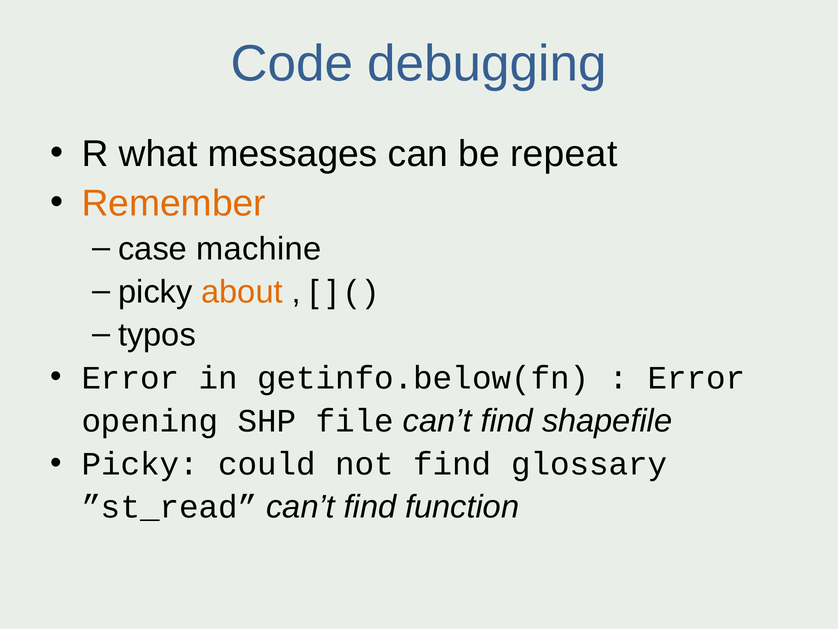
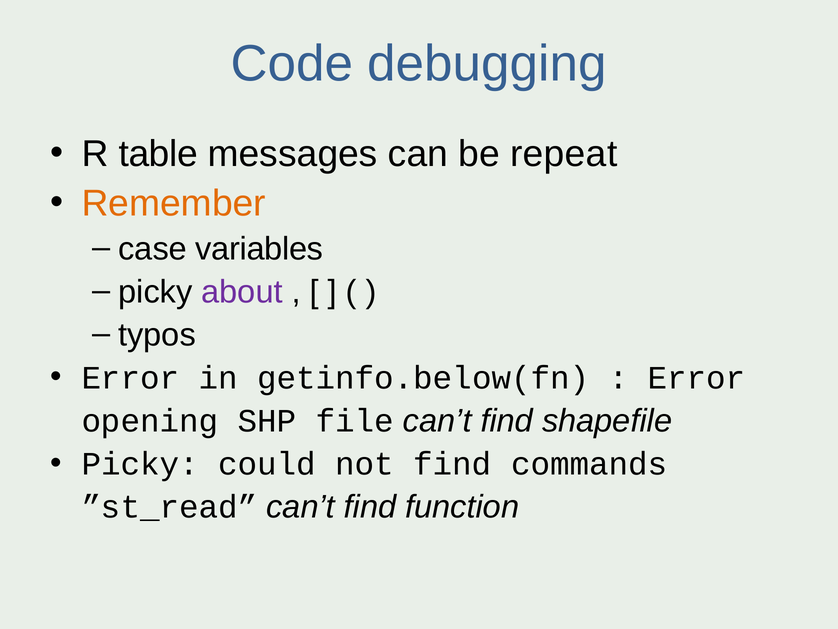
what: what -> table (158, 154)
machine: machine -> variables (259, 249)
about colour: orange -> purple (242, 292)
glossary: glossary -> commands (589, 464)
